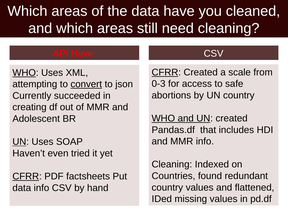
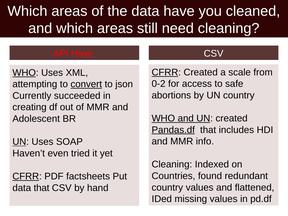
0-3: 0-3 -> 0-2 (159, 84)
Pandas.df underline: none -> present (173, 130)
data info: info -> that (42, 188)
